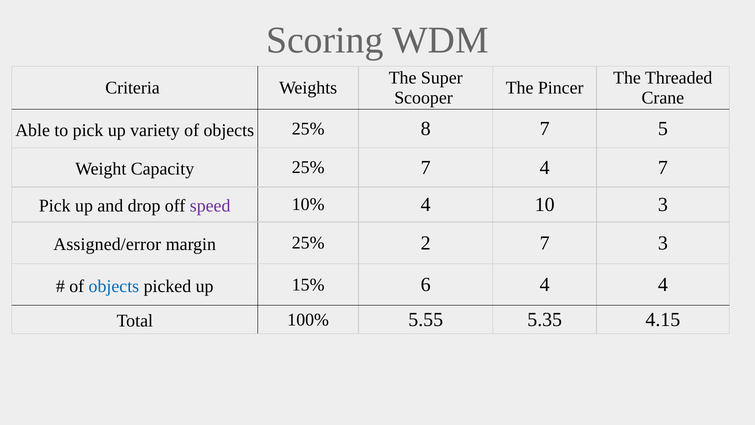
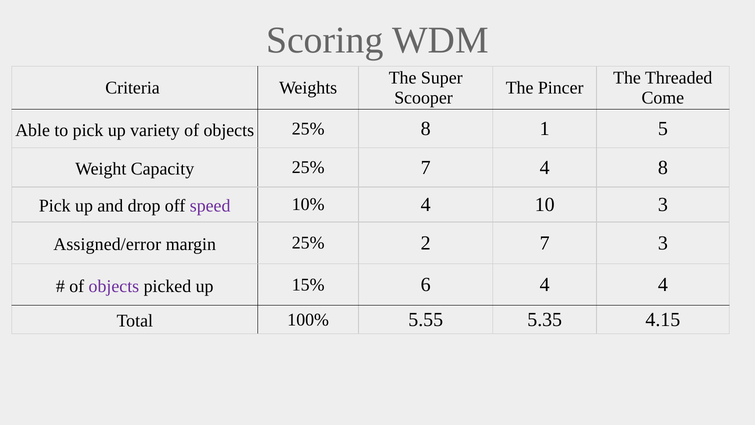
Crane: Crane -> Come (663, 98)
8 7: 7 -> 1 (545, 129)
4 7: 7 -> 8 (663, 167)
objects colour: blue -> purple (114, 286)
